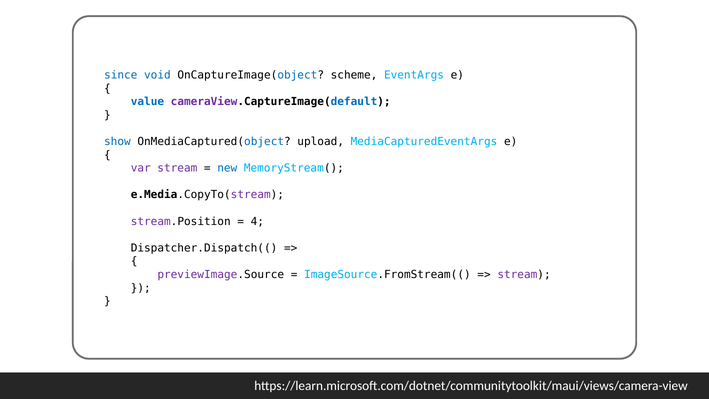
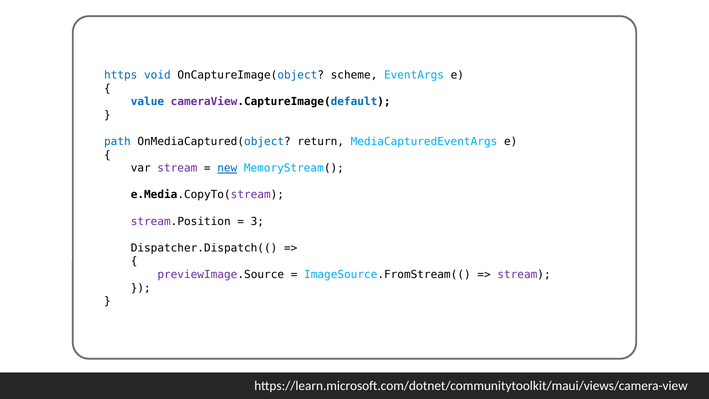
since: since -> https (121, 75)
show: show -> path (117, 142)
upload: upload -> return (321, 142)
var colour: purple -> black (141, 168)
new underline: none -> present (227, 168)
4: 4 -> 3 (257, 221)
